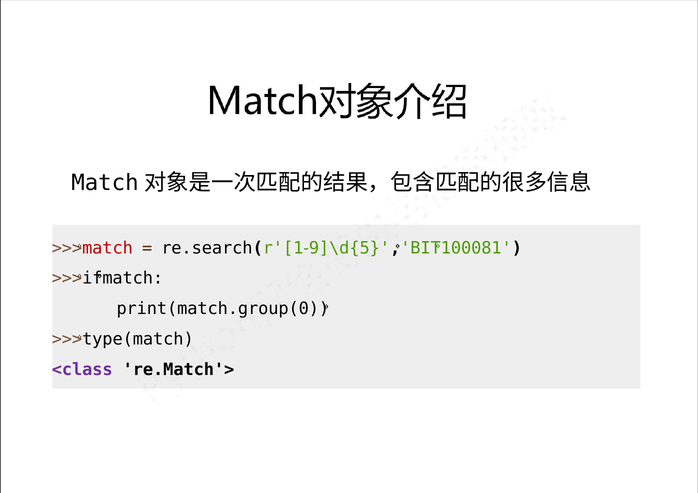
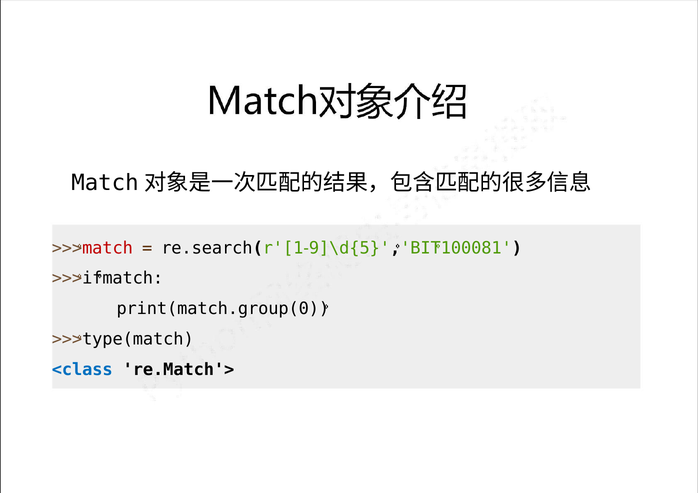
<class colour: purple -> blue (82, 370)
